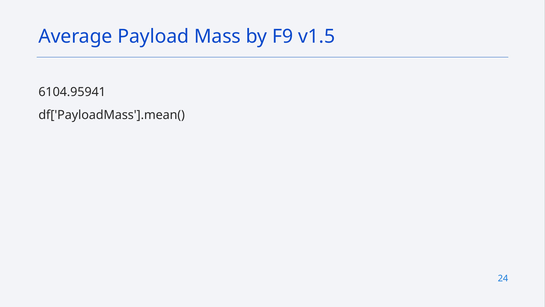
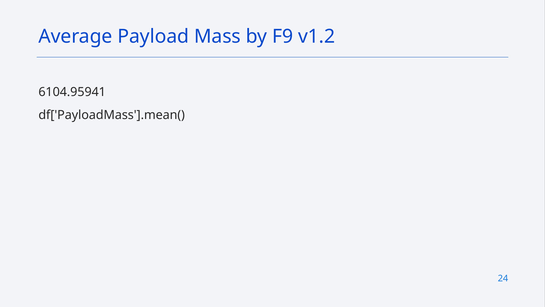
v1.5: v1.5 -> v1.2 (317, 36)
